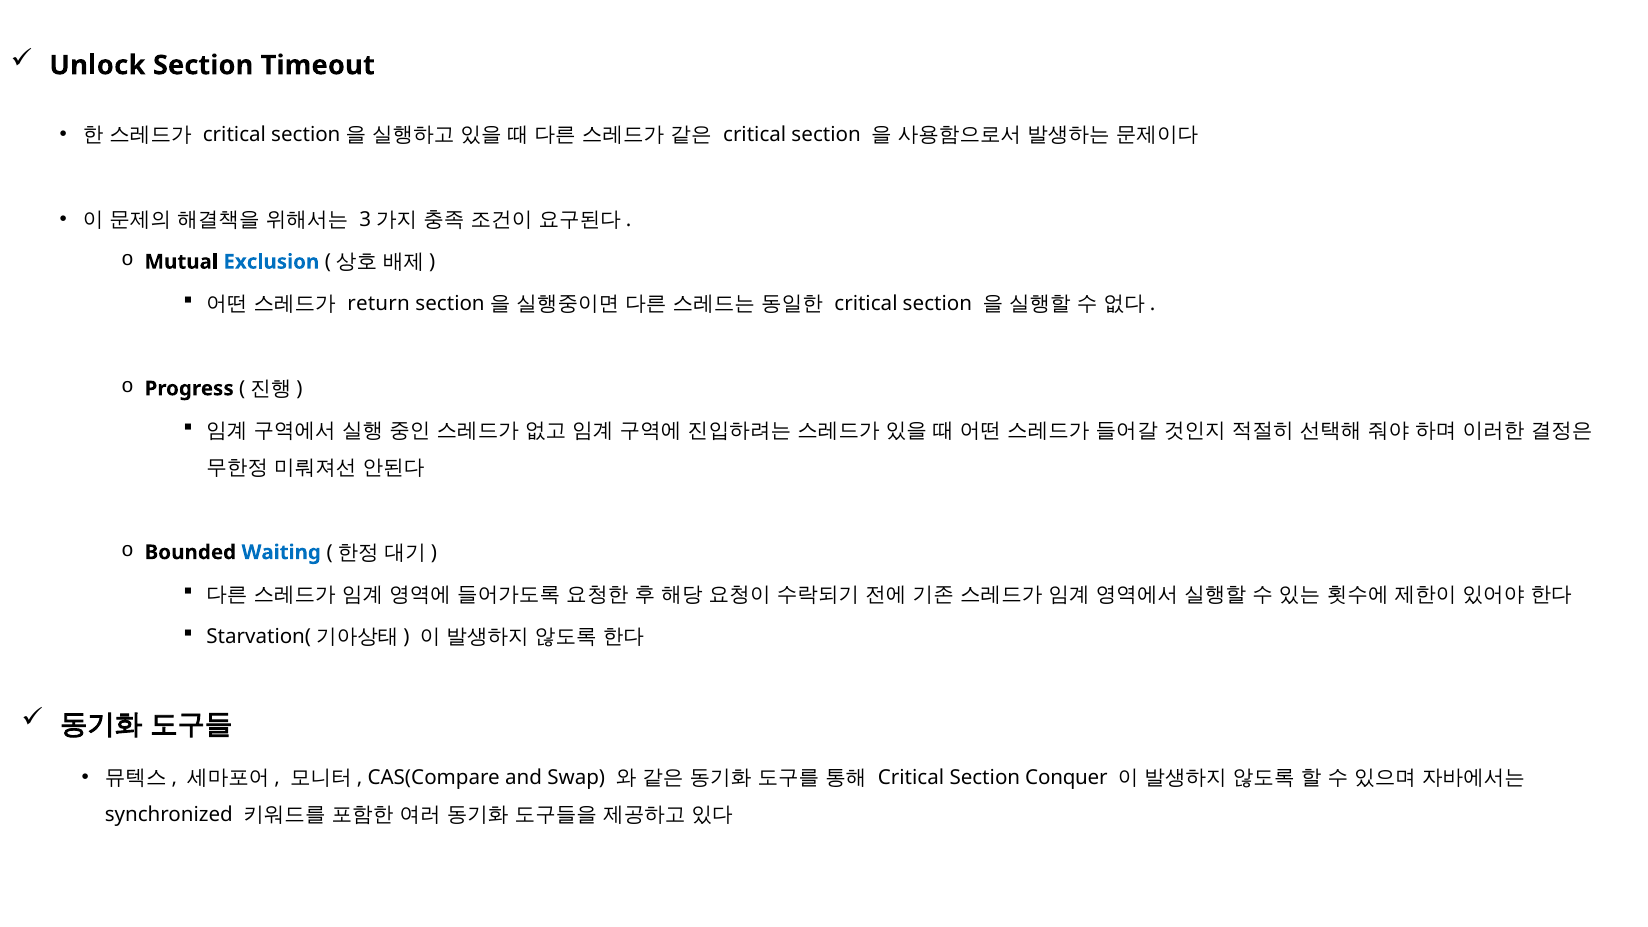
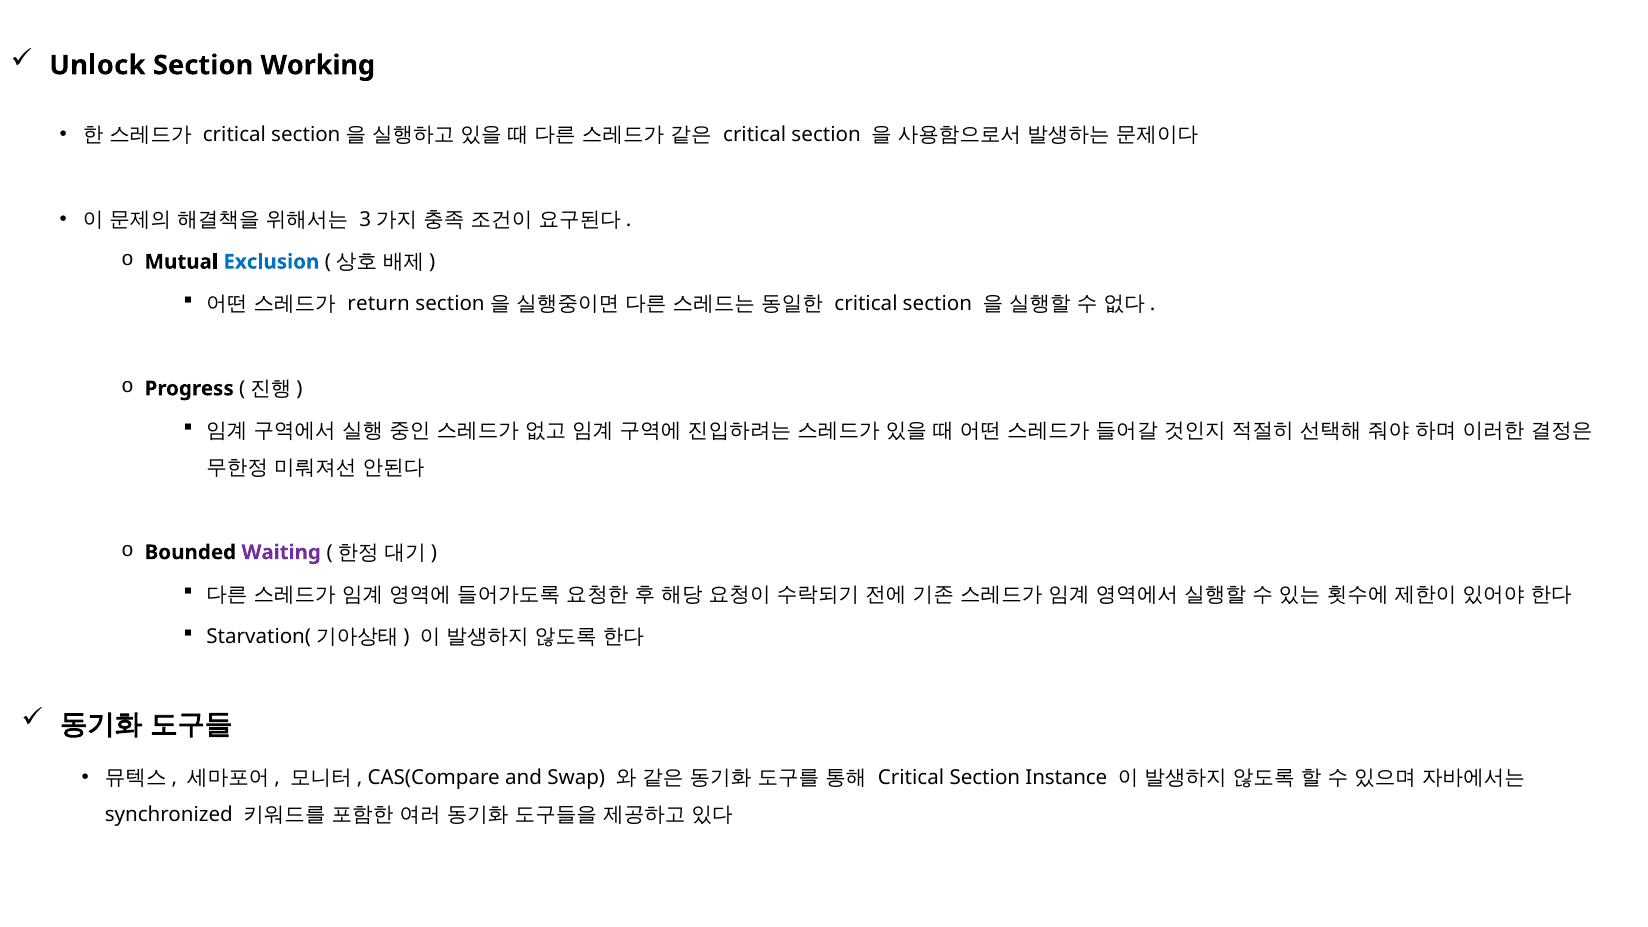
Timeout: Timeout -> Working (318, 65)
Waiting colour: blue -> purple (281, 552)
Conquer: Conquer -> Instance (1066, 778)
